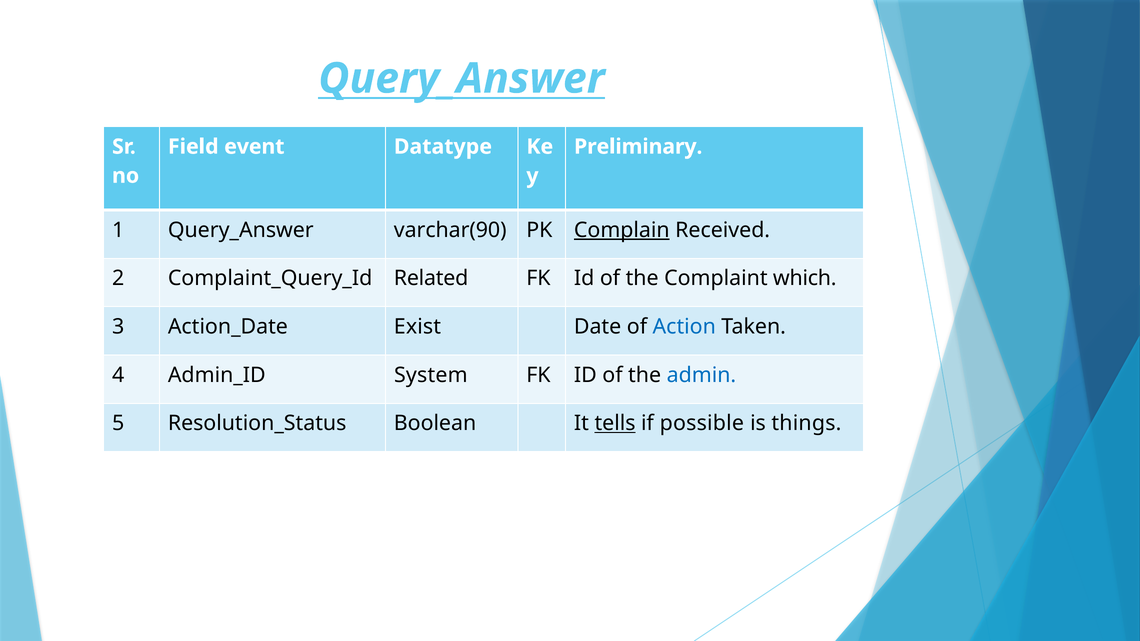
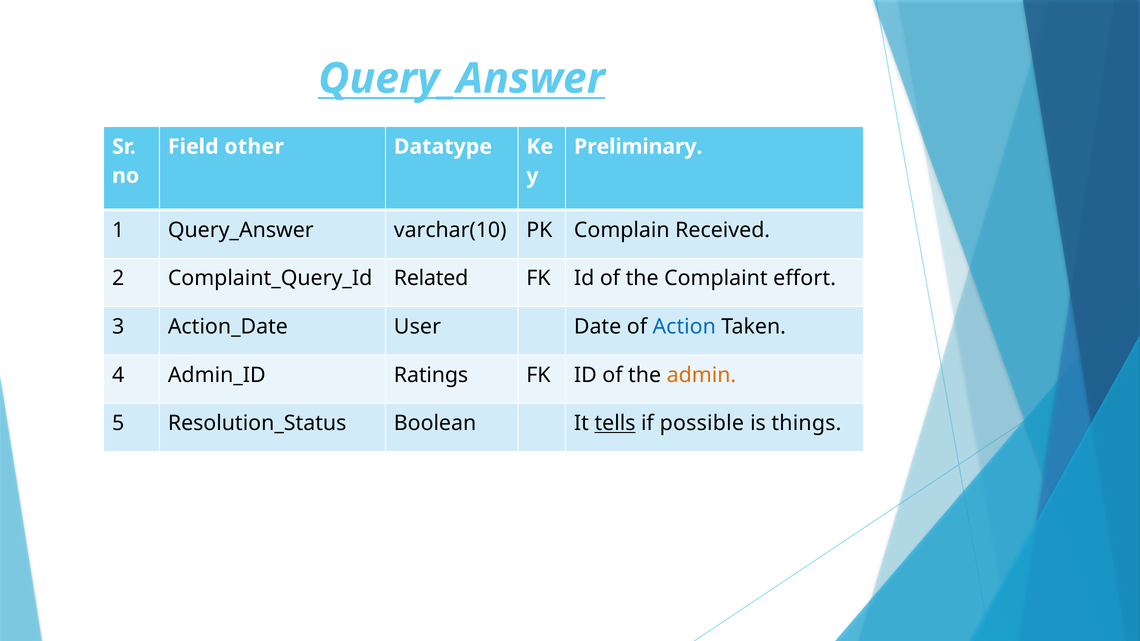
event: event -> other (254, 147)
varchar(90: varchar(90 -> varchar(10 (450, 230)
Complain underline: present -> none (622, 230)
which: which -> effort (805, 279)
Exist: Exist -> User (417, 327)
System: System -> Ratings (431, 375)
admin colour: blue -> orange (701, 375)
